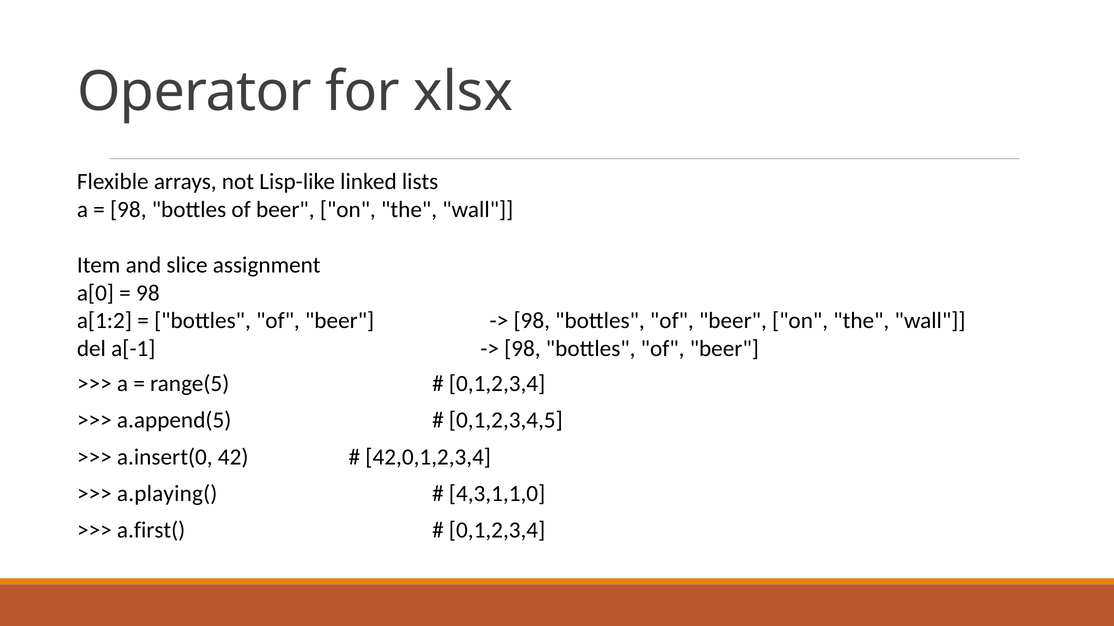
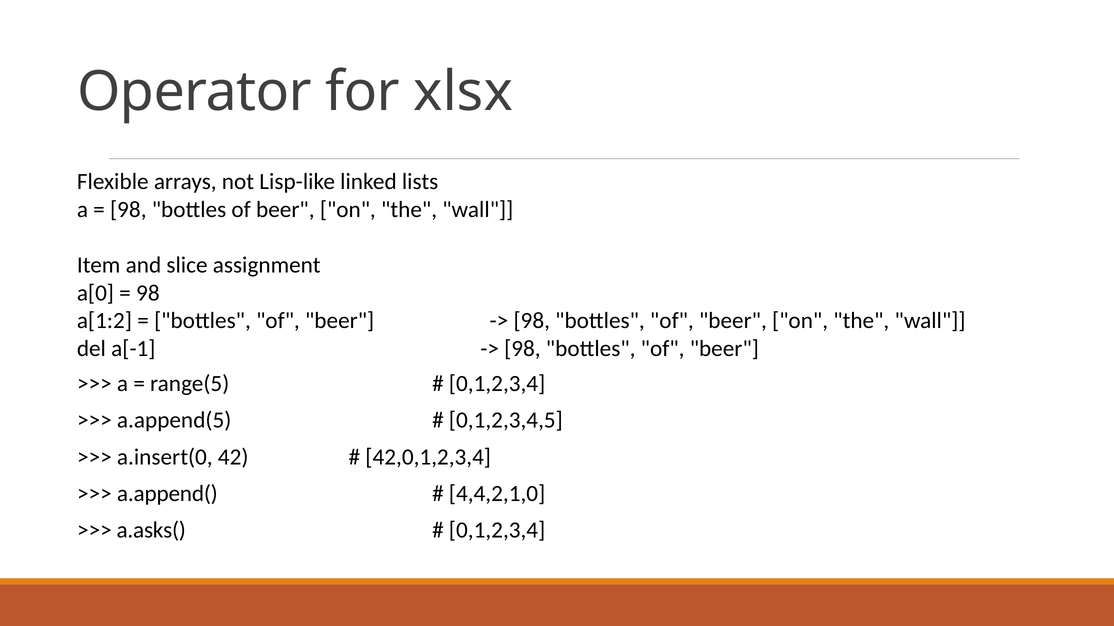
a.playing(: a.playing( -> a.append( (167, 494)
4,3,1,1,0: 4,3,1,1,0 -> 4,4,2,1,0 (497, 494)
a.first(: a.first( -> a.asks( (151, 531)
